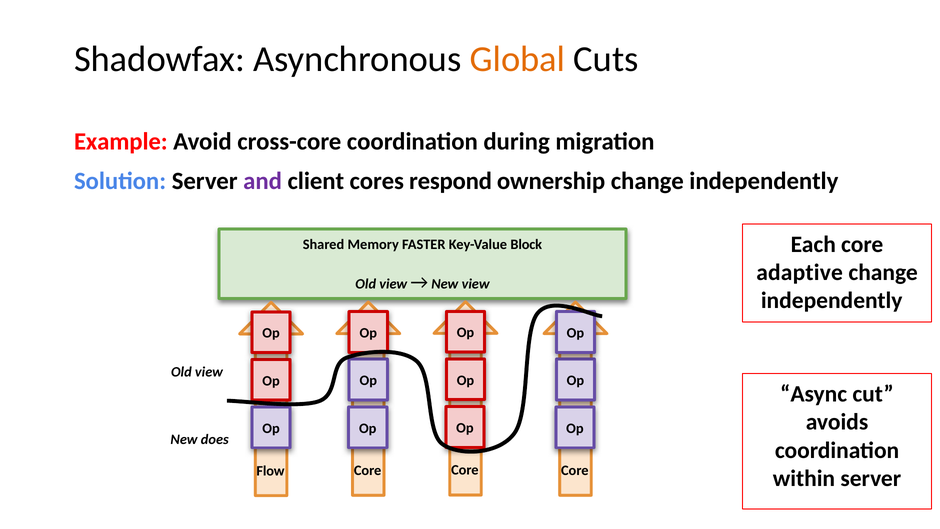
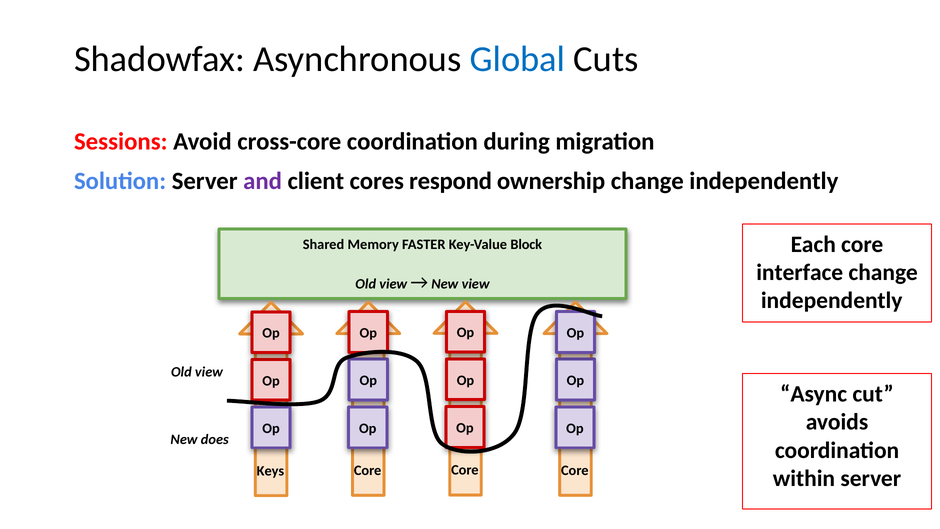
Global colour: orange -> blue (517, 59)
Example: Example -> Sessions (121, 141)
adaptive: adaptive -> interface (800, 272)
Flow: Flow -> Keys (270, 471)
